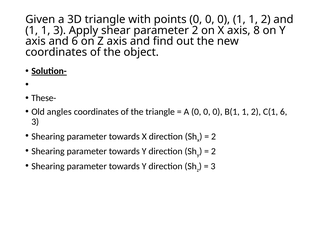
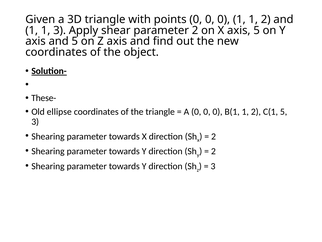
axis 8: 8 -> 5 (257, 30)
and 6: 6 -> 5 (75, 41)
angles: angles -> ellipse (59, 111)
C(1 6: 6 -> 5 (284, 111)
